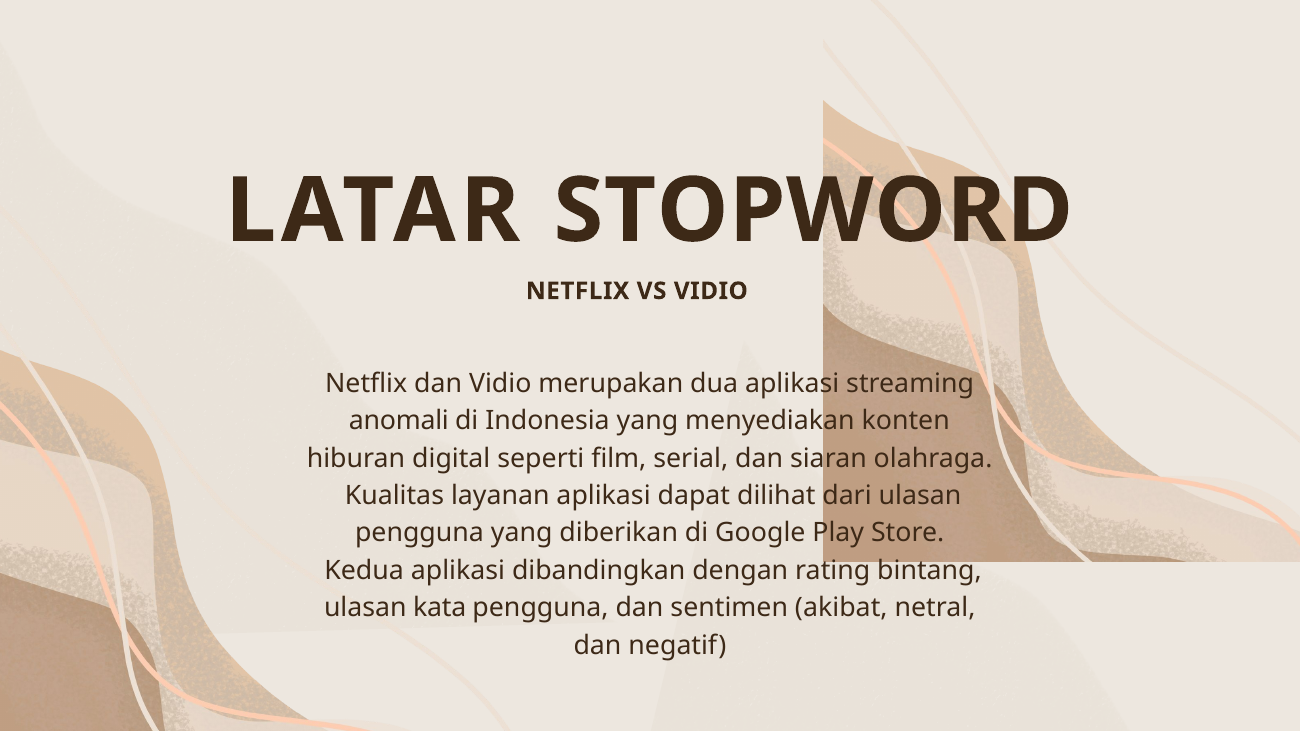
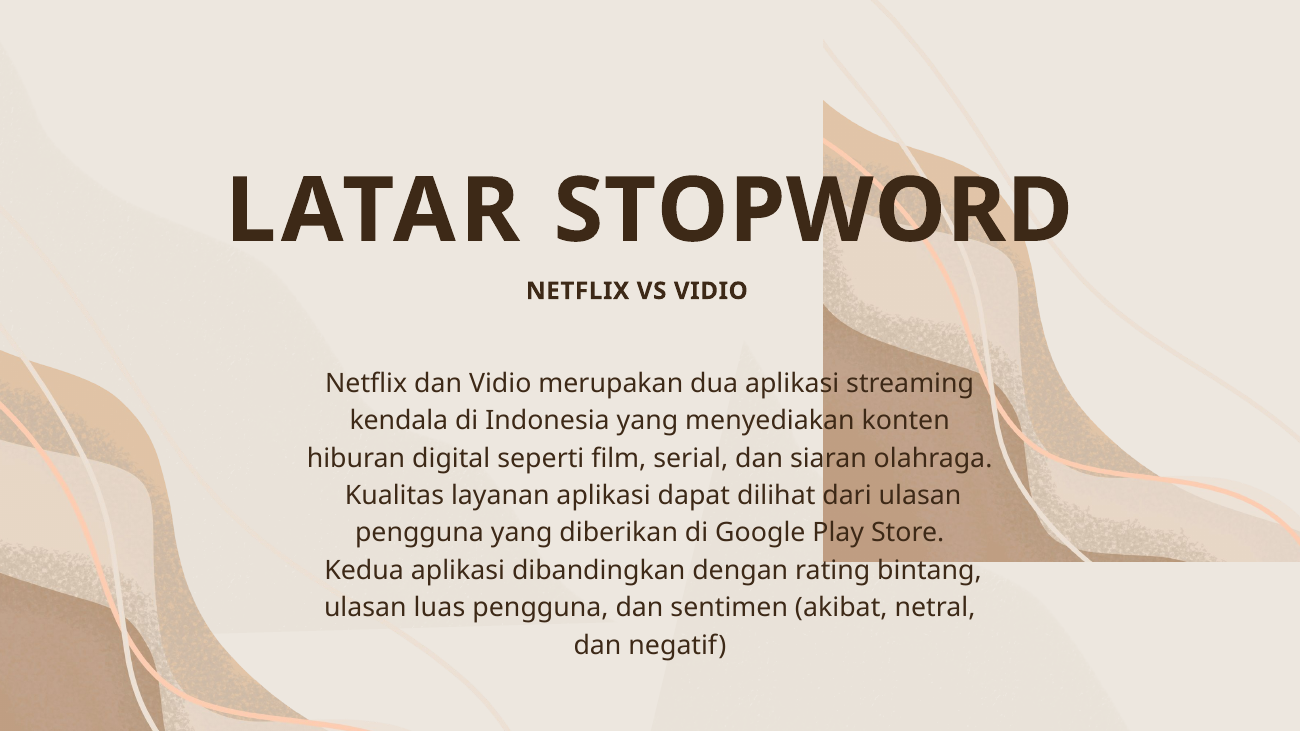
anomali: anomali -> kendala (399, 421)
kata: kata -> luas (439, 608)
